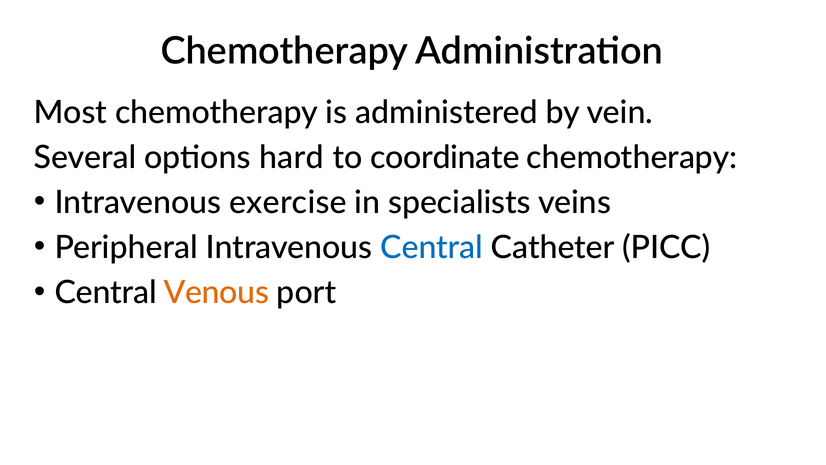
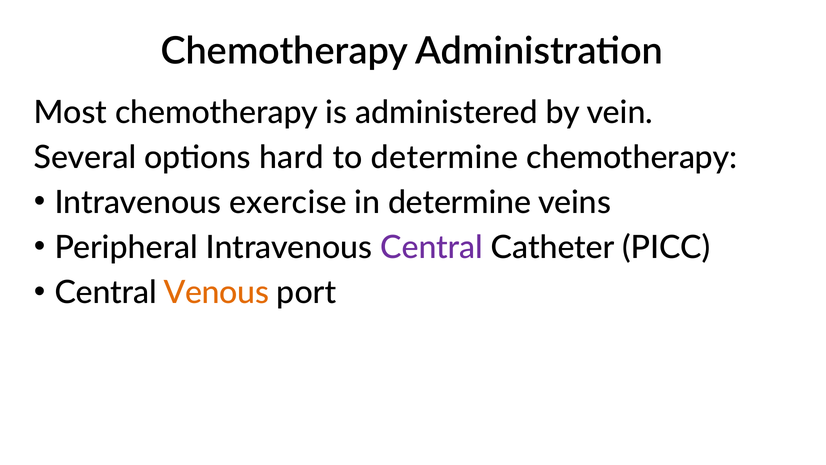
to coordinate: coordinate -> determine (445, 157)
in specialists: specialists -> determine (460, 202)
Central colour: blue -> purple (432, 247)
